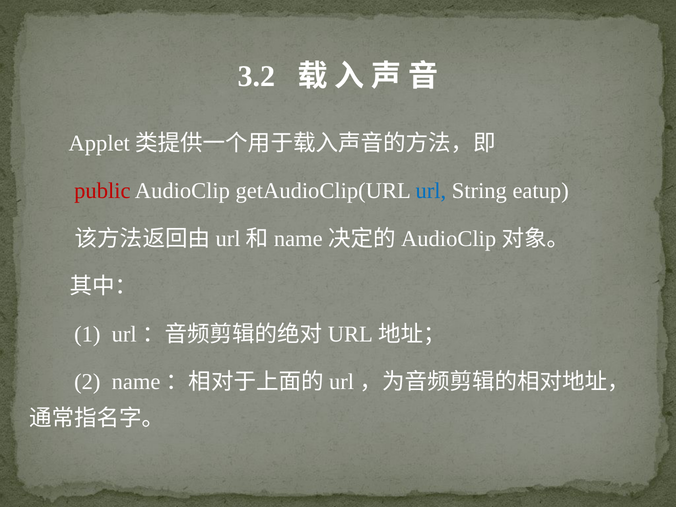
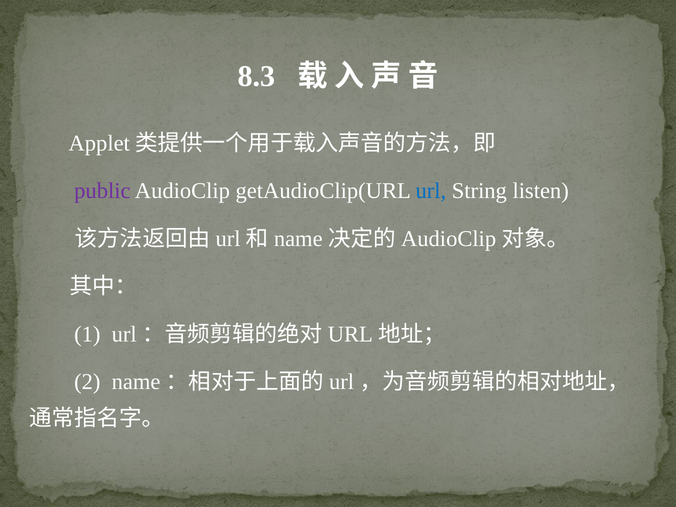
3.2: 3.2 -> 8.3 (257, 76)
public colour: red -> purple (102, 191)
eatup: eatup -> listen (541, 191)
